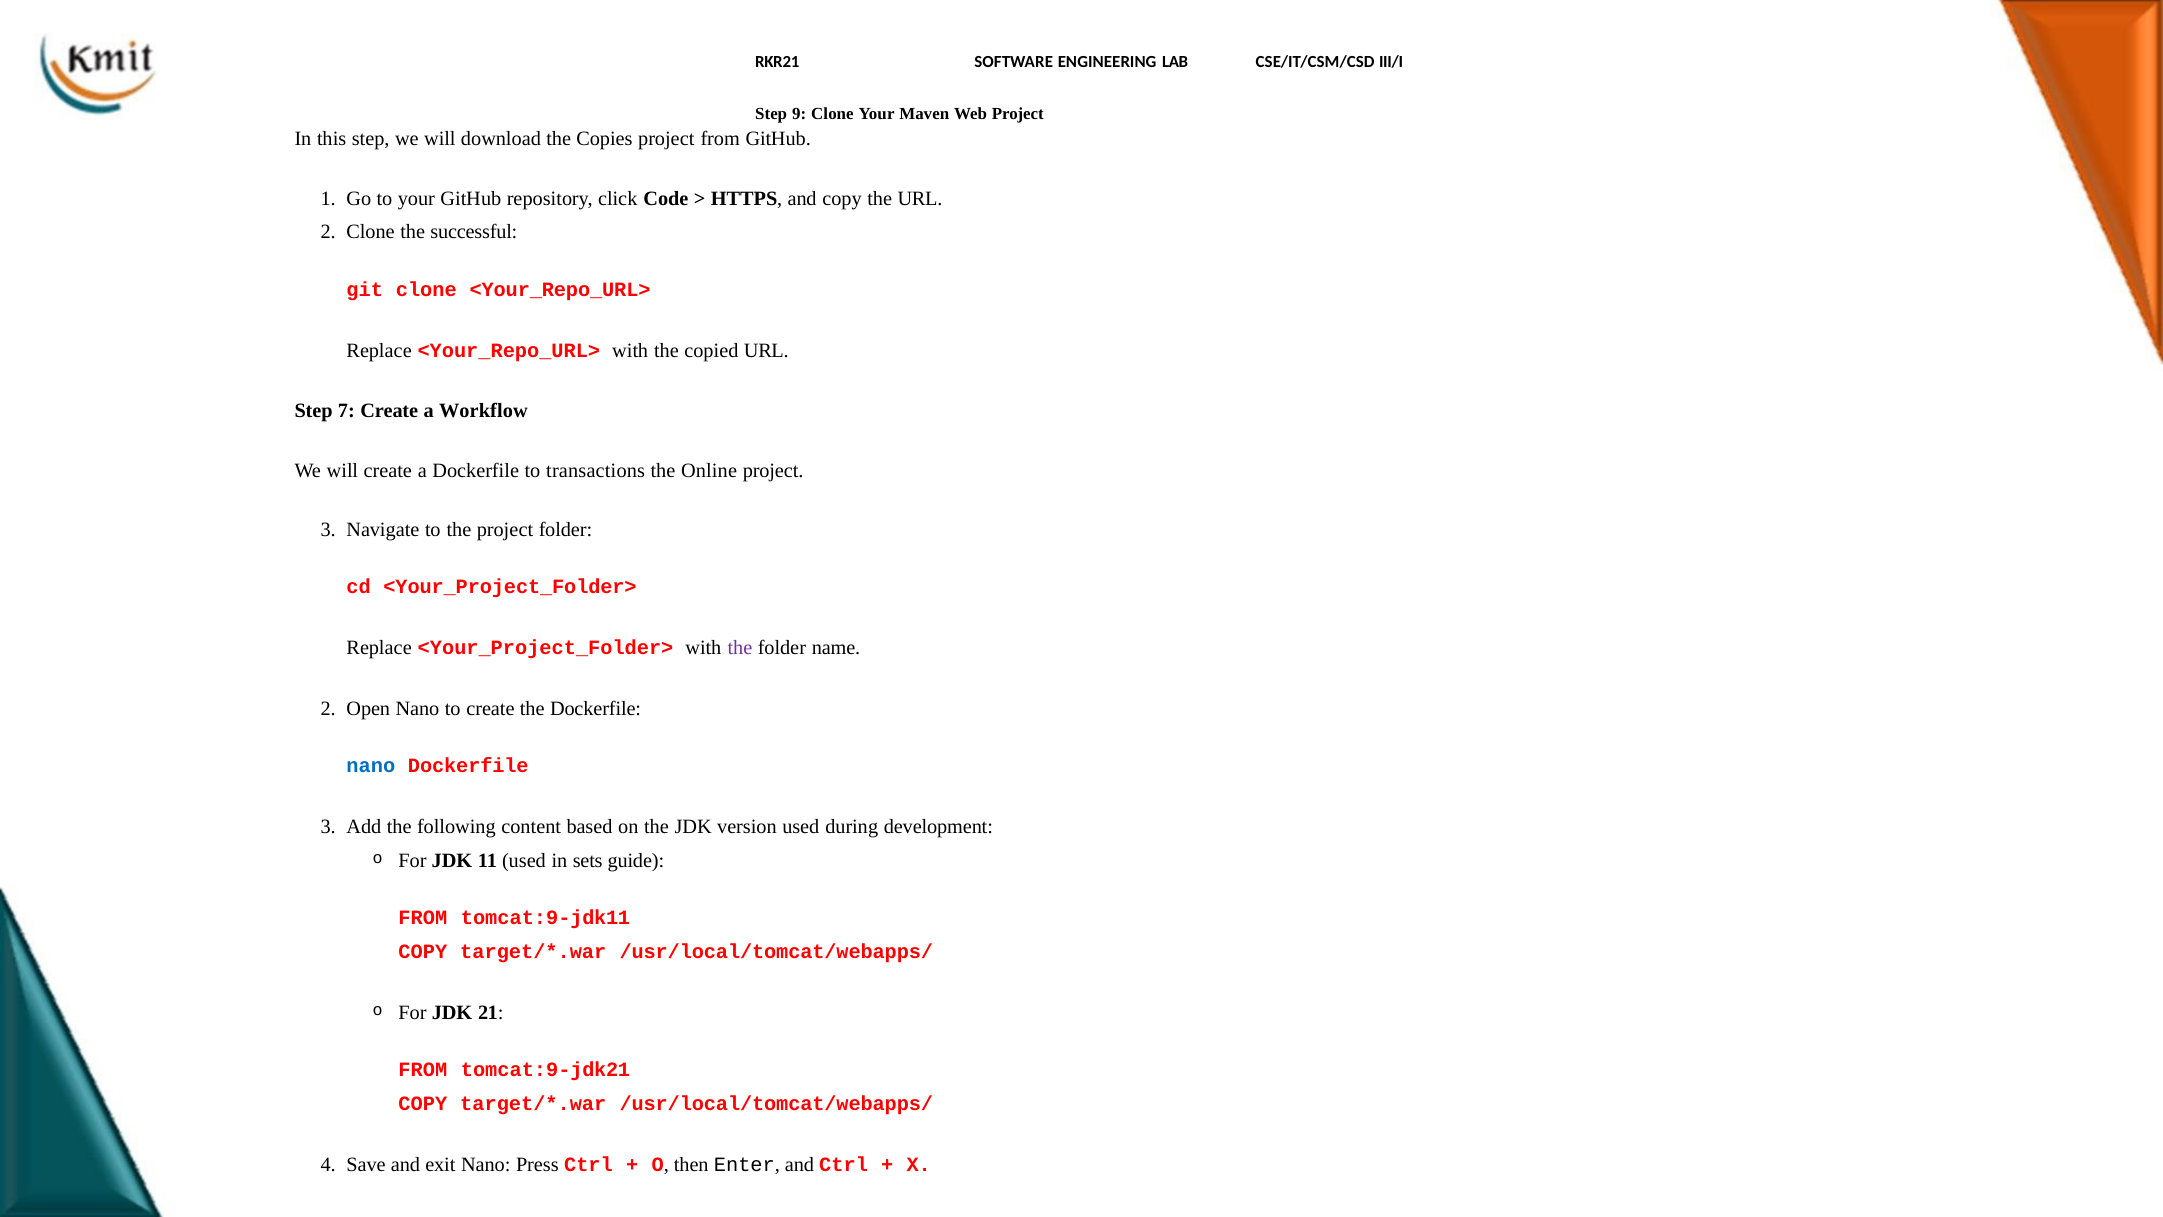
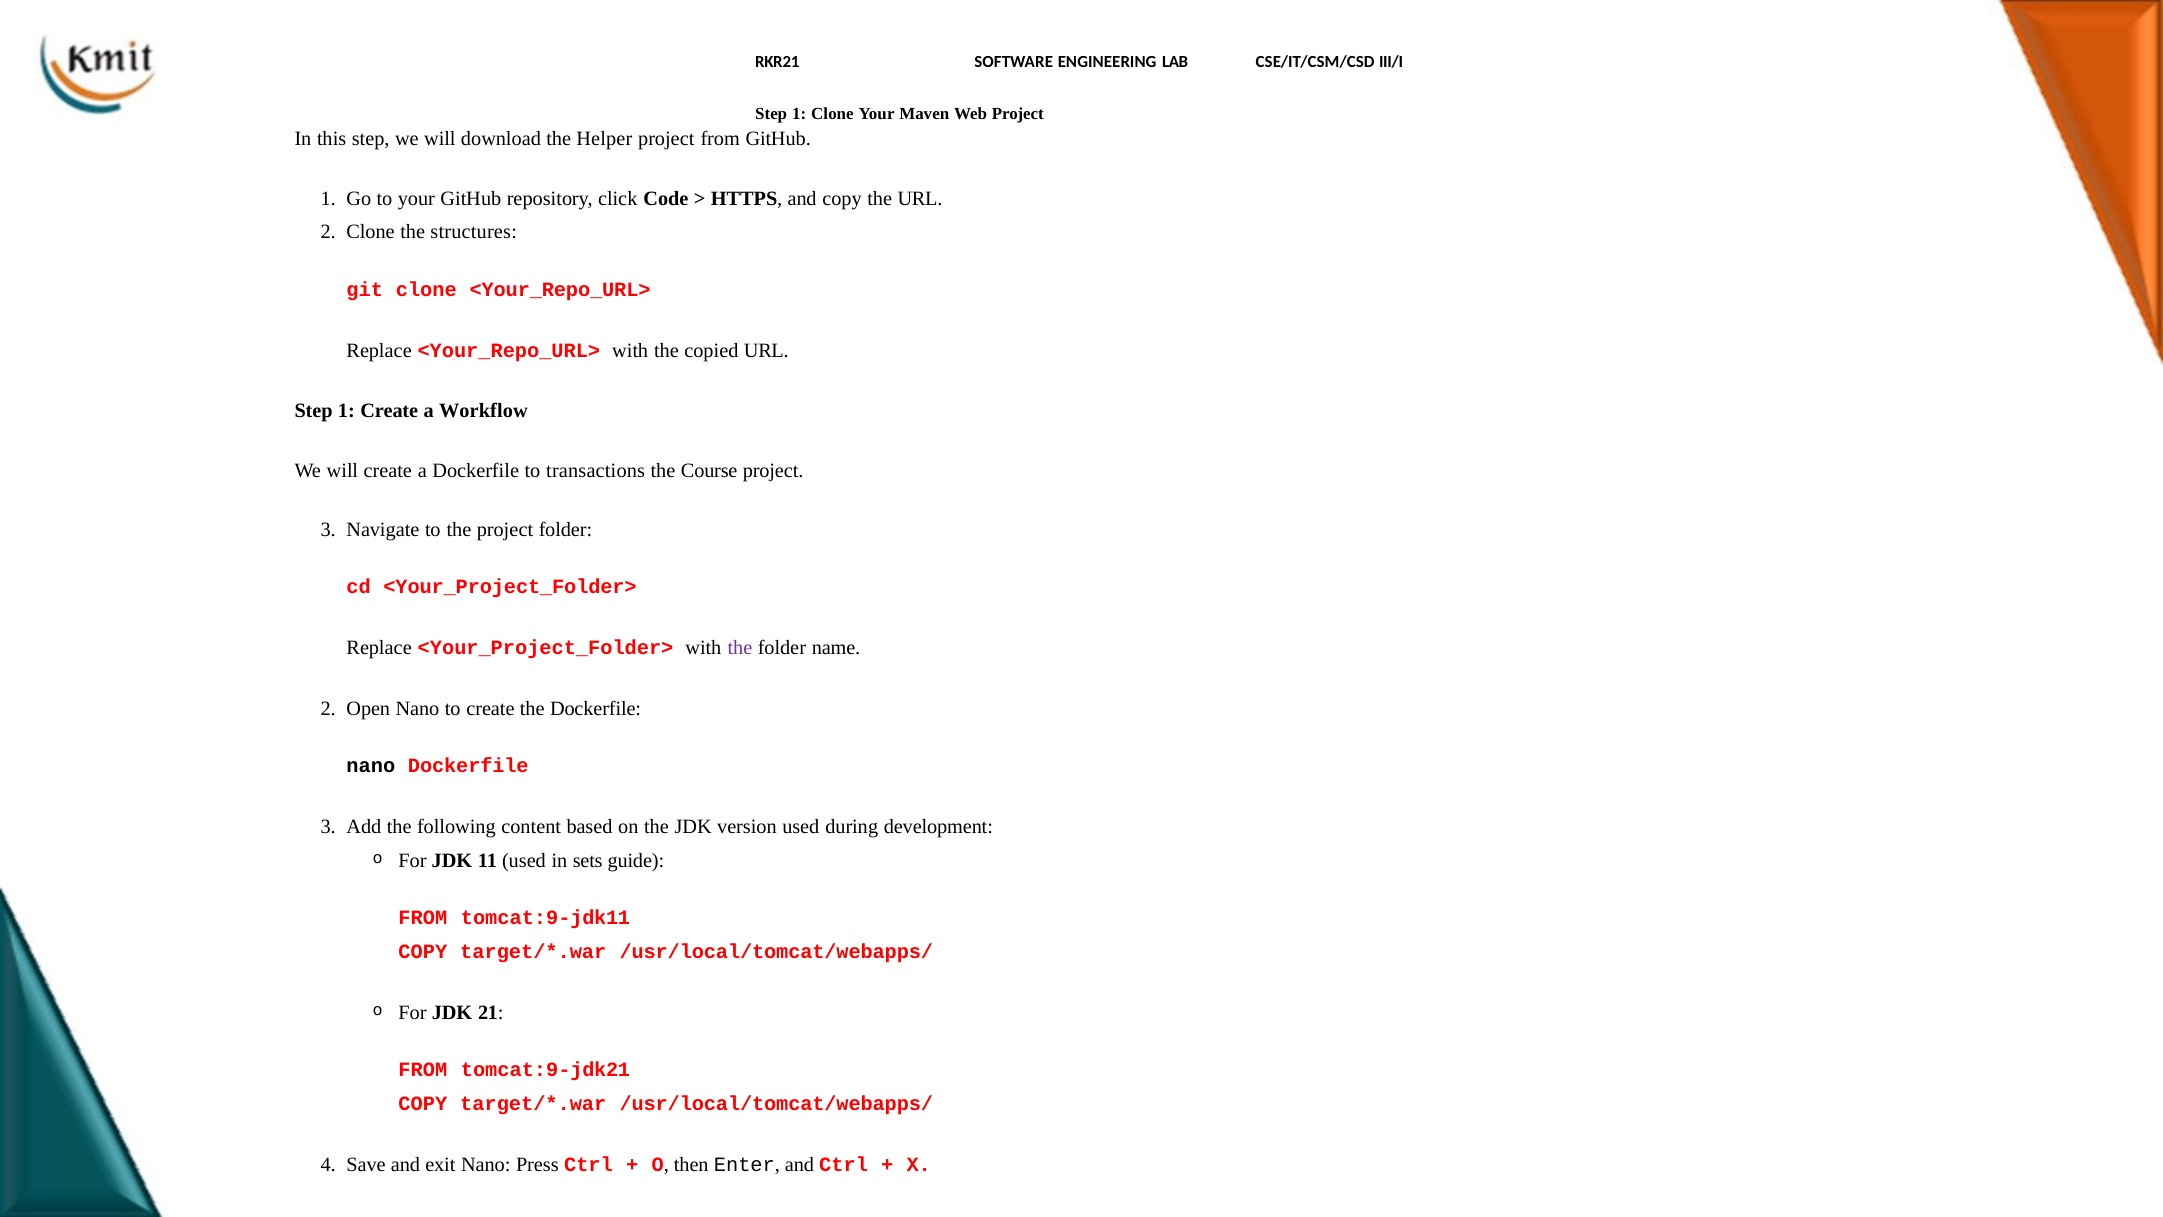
9: 9 -> 1 (799, 114)
Copies: Copies -> Helper (604, 139)
successful: successful -> structures (474, 232)
7: 7 -> 1 (346, 411)
Online: Online -> Course (709, 470)
nano colour: blue -> black (371, 766)
